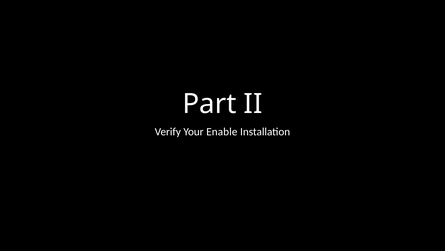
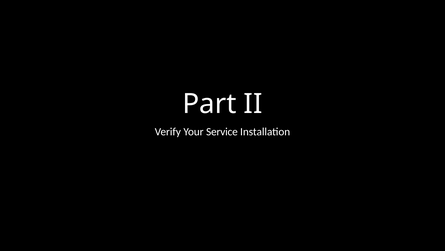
Enable: Enable -> Service (222, 131)
